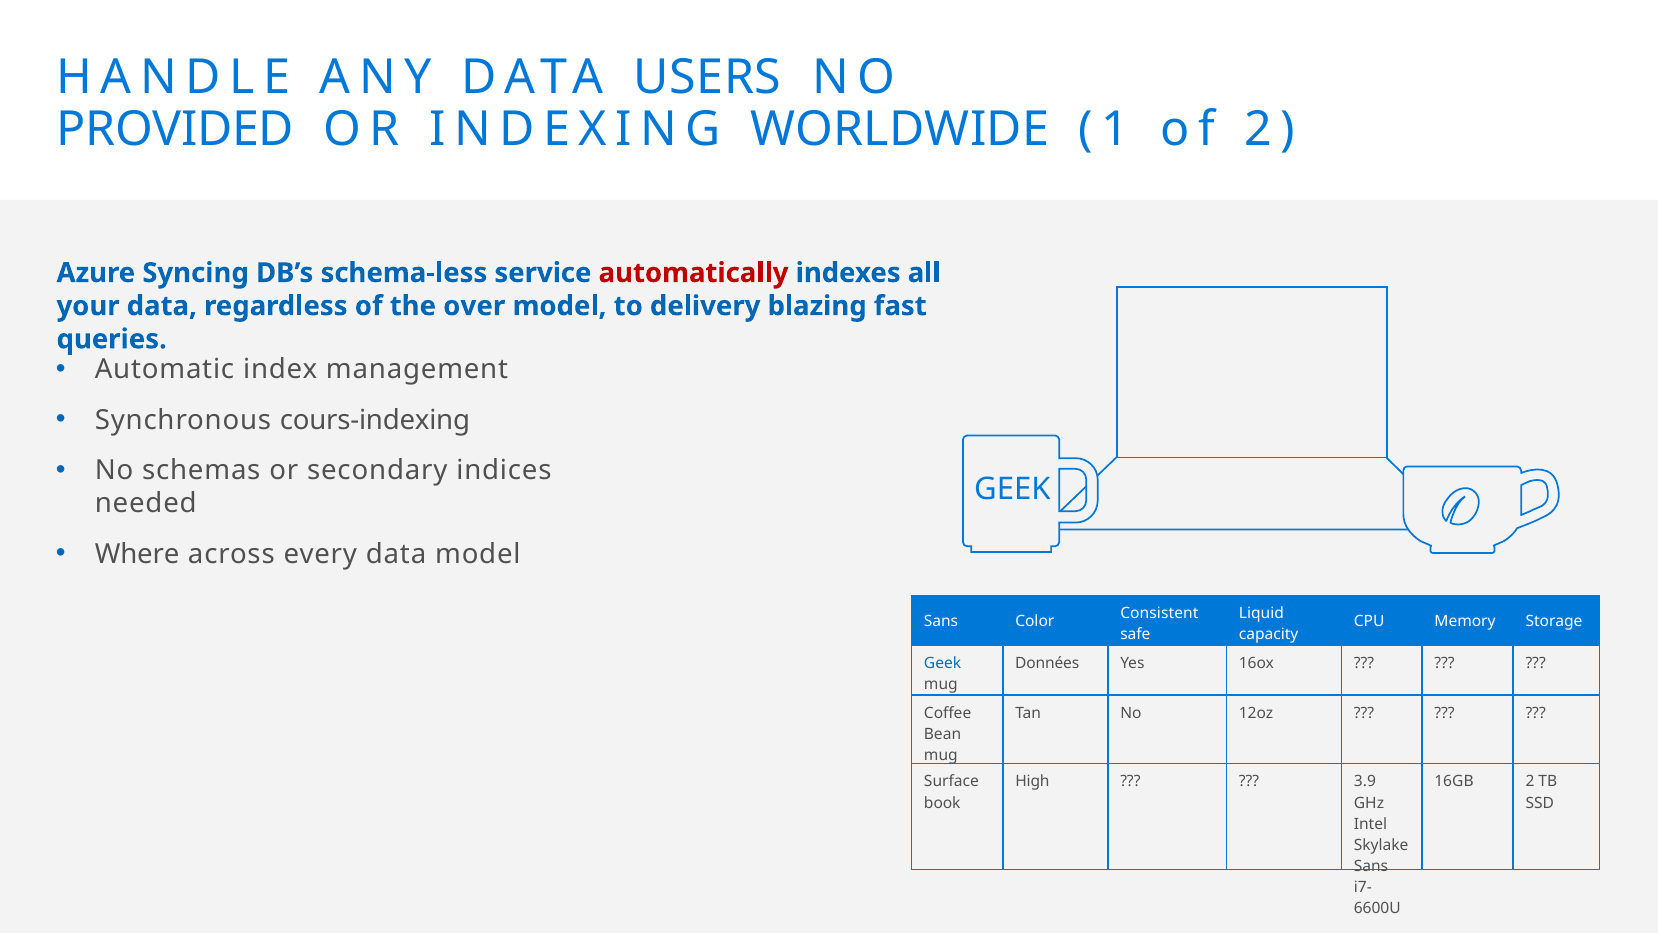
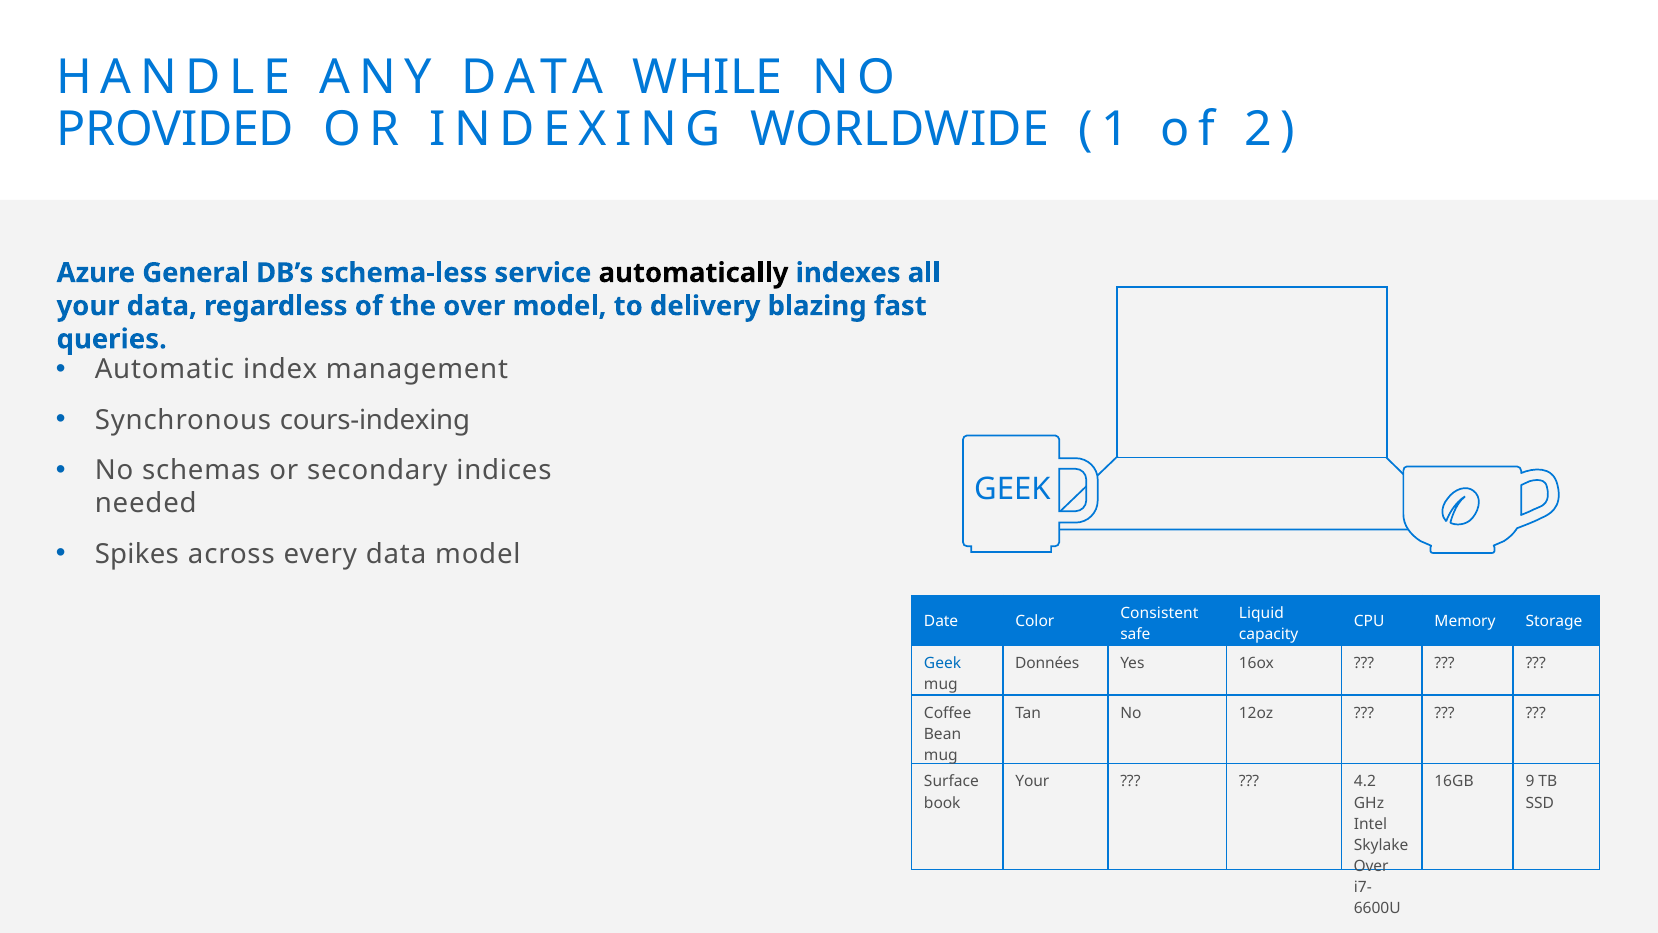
USERS: USERS -> WHILE (708, 78)
Syncing: Syncing -> General (196, 273)
automatically colour: red -> black (694, 273)
Where: Where -> Spikes (137, 554)
Sans: Sans -> Date (941, 621)
High: High -> Your (1032, 781)
3.9: 3.9 -> 4.2 (1365, 781)
16GB 2: 2 -> 9 (1530, 781)
Sans: Sans -> Over (1371, 866)
